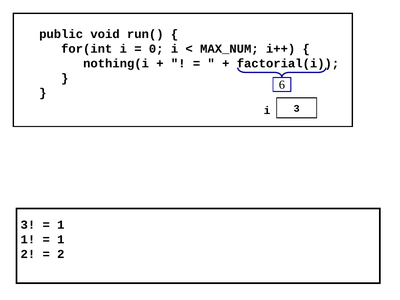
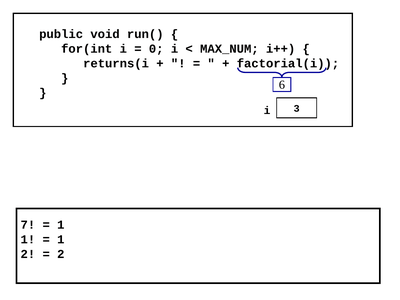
nothing(i: nothing(i -> returns(i (116, 63)
3: 3 -> 7 (28, 225)
